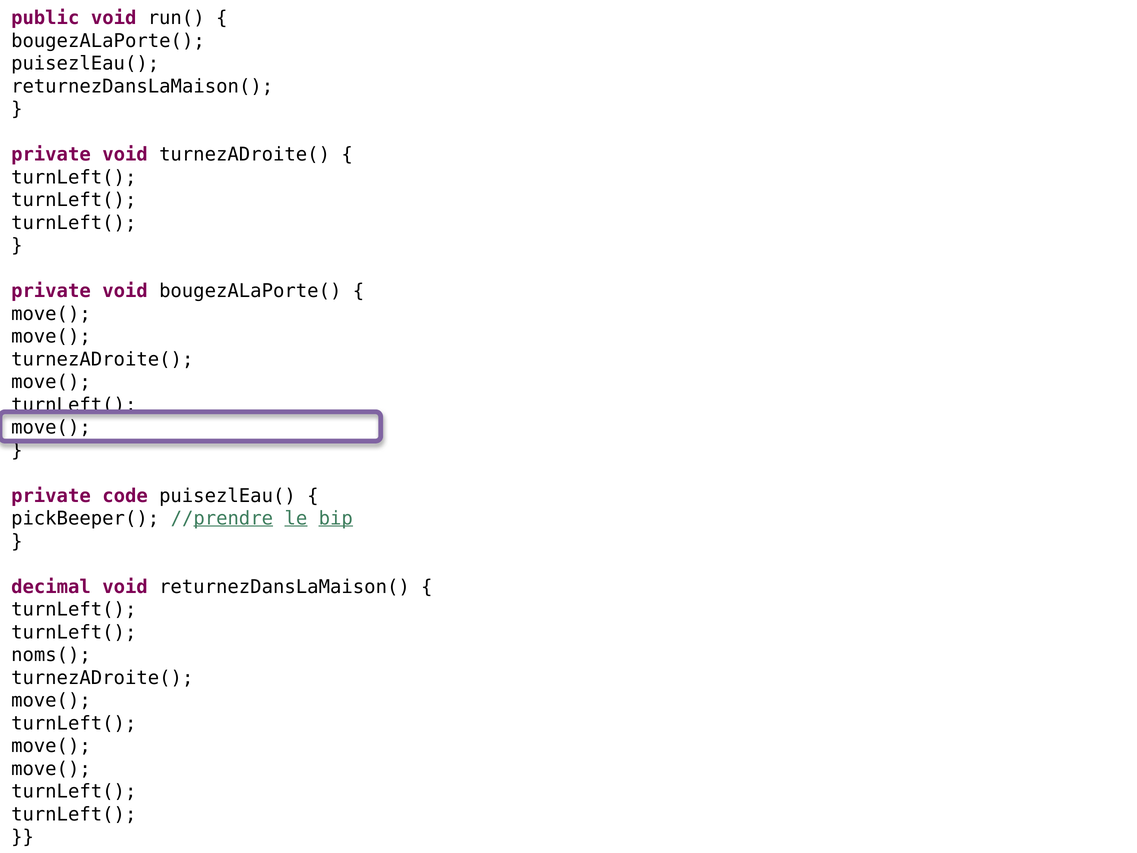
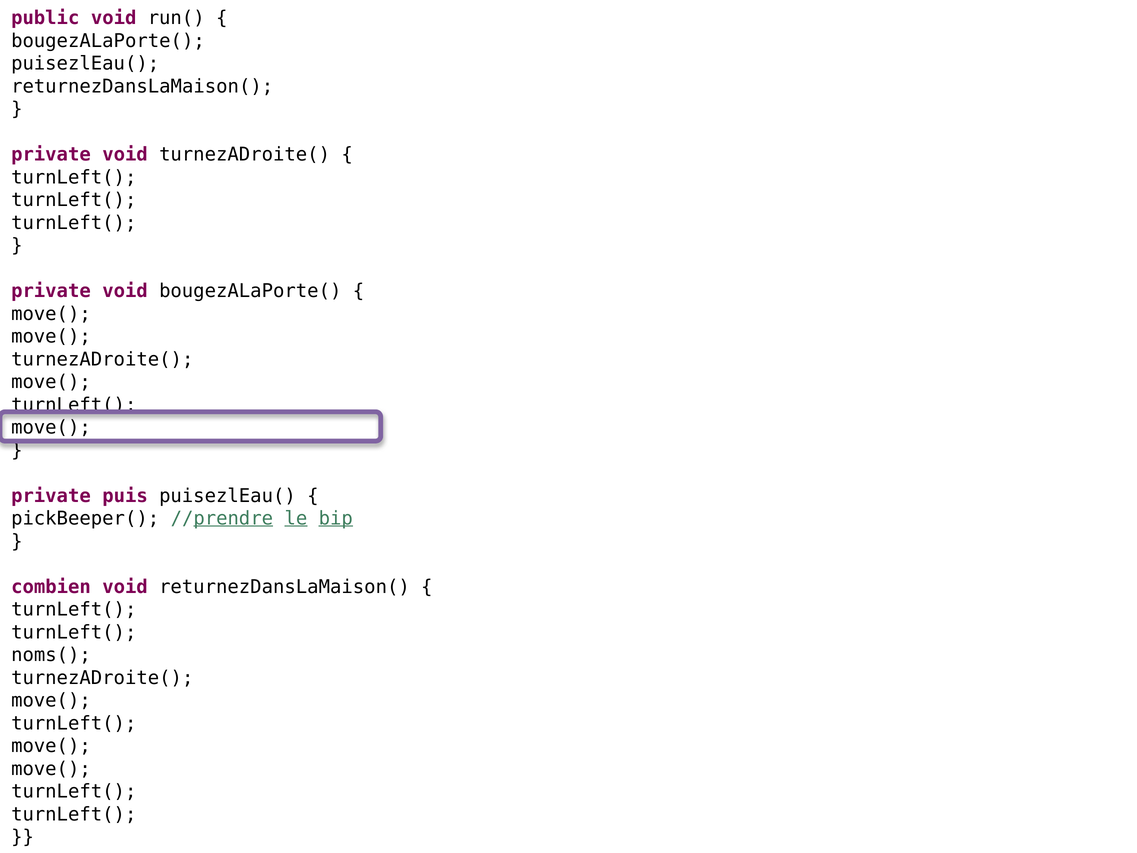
code: code -> puis (125, 496)
decimal: decimal -> combien (51, 587)
